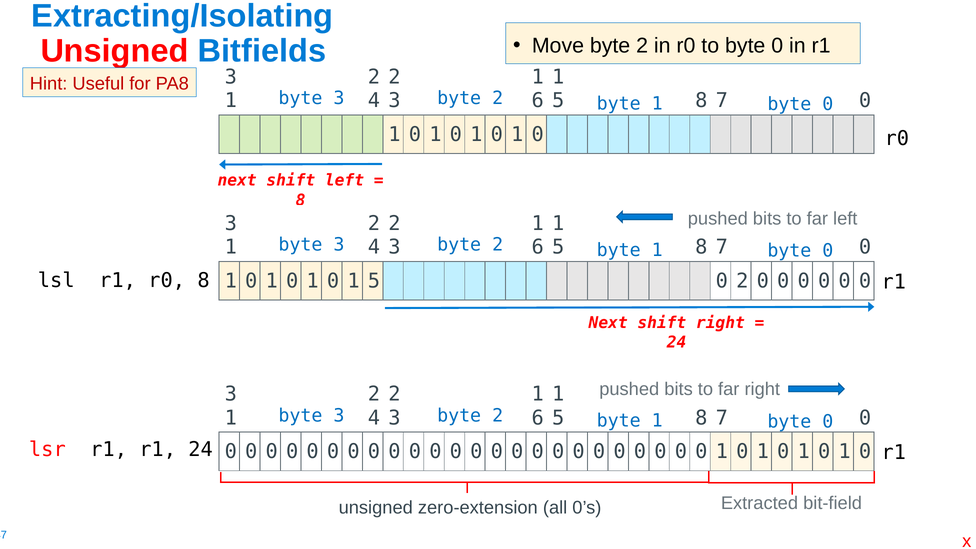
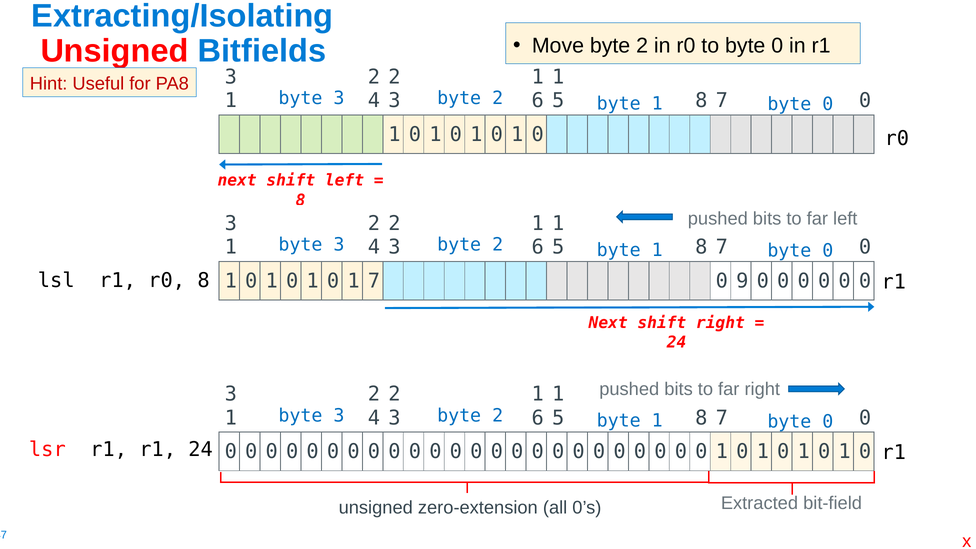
0 1 5: 5 -> 7 (374, 281)
0 2: 2 -> 9 (742, 281)
